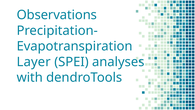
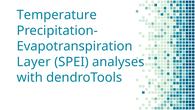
Observations: Observations -> Temperature (57, 15)
